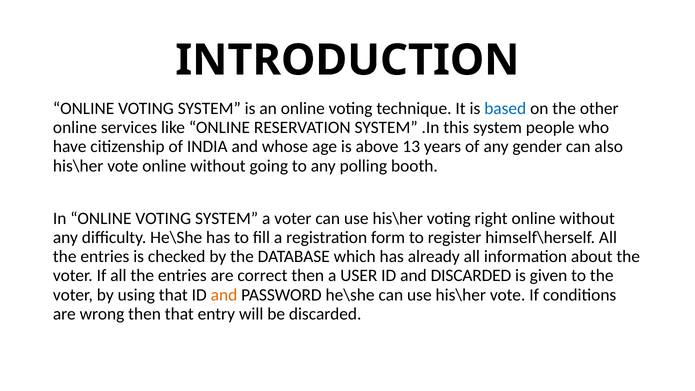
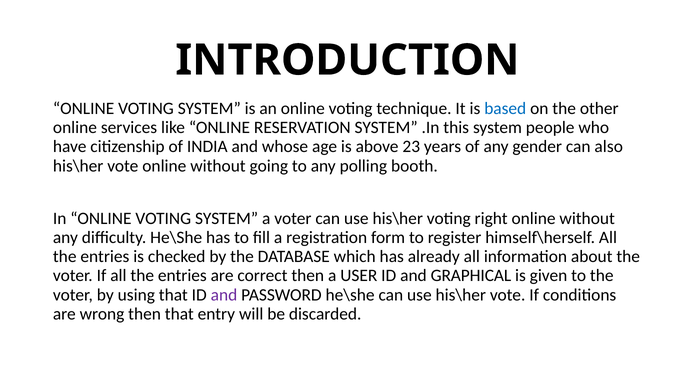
13: 13 -> 23 (411, 147)
and DISCARDED: DISCARDED -> GRAPHICAL (471, 276)
and colour: orange -> purple (224, 295)
